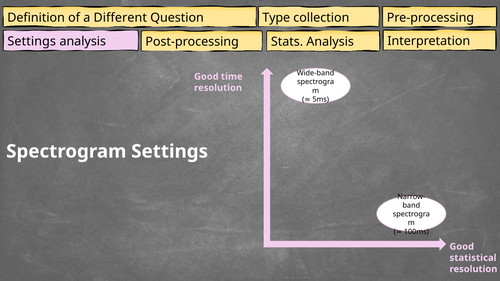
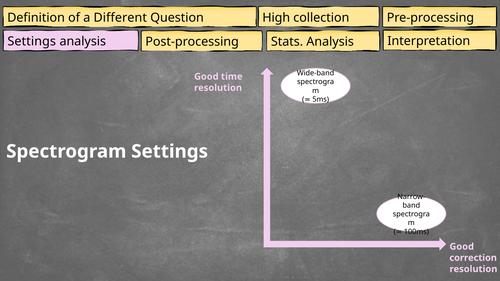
Type: Type -> High (276, 18)
statistical: statistical -> correction (473, 258)
